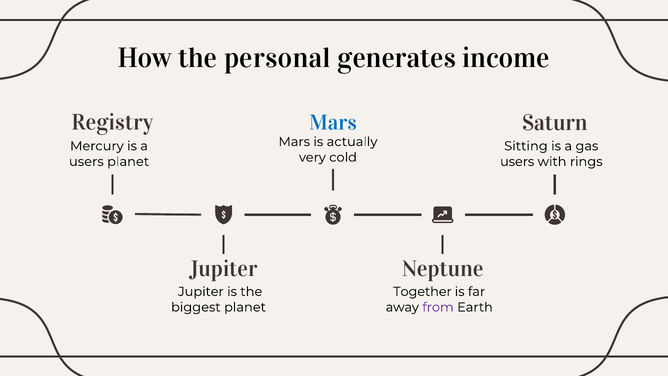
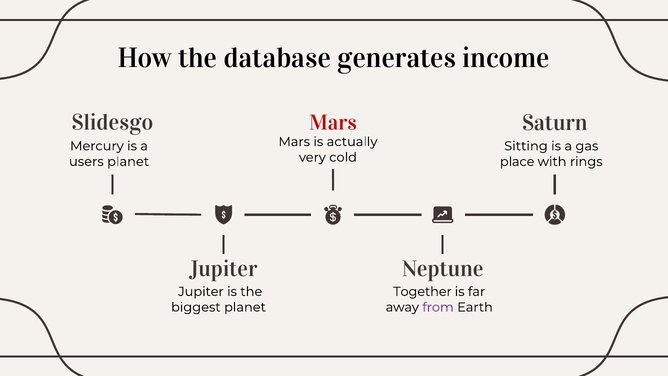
personal: personal -> database (277, 58)
Registry: Registry -> Slidesgo (112, 123)
Mars colour: blue -> red (333, 123)
users: users -> place (517, 162)
